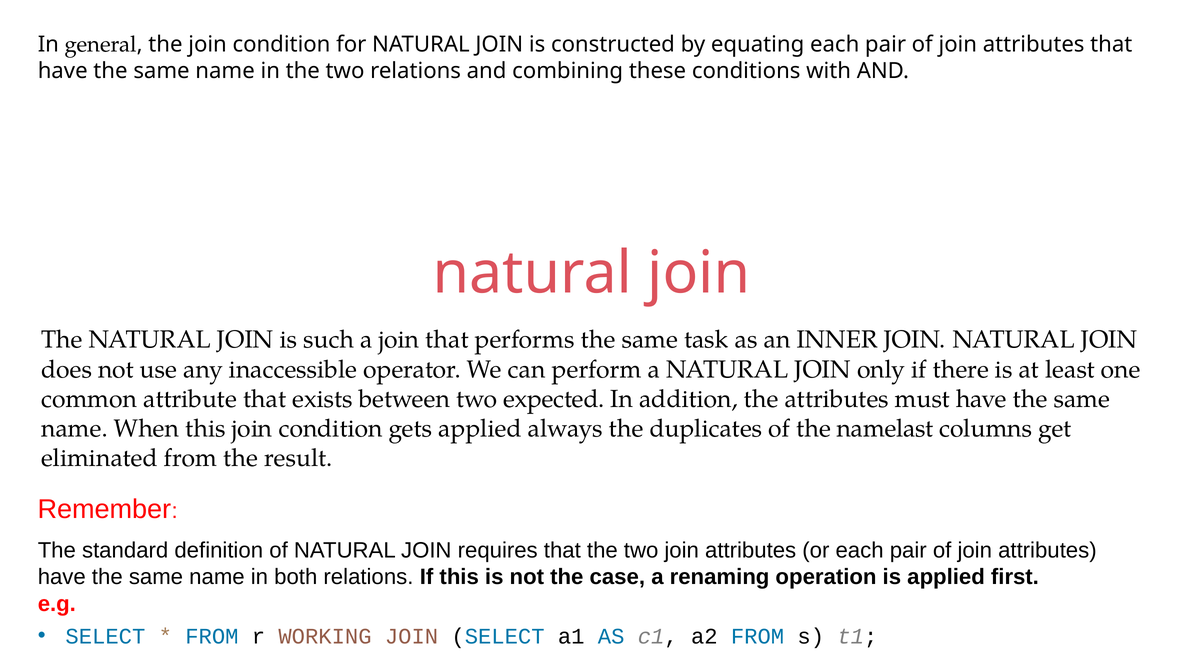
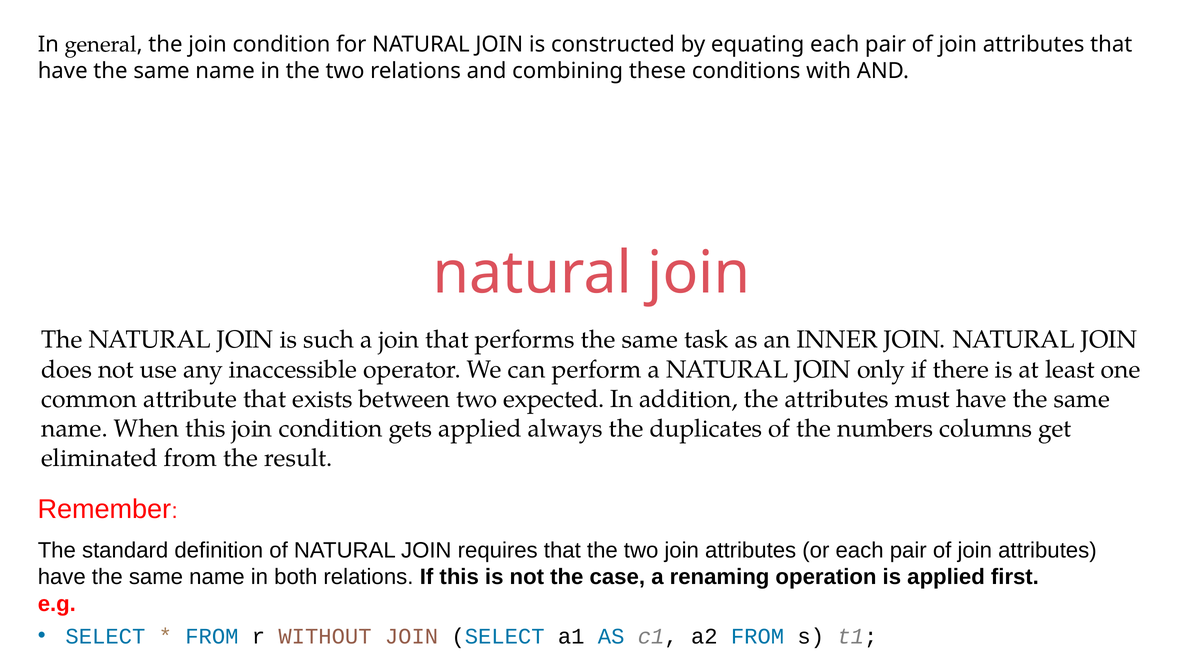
namelast: namelast -> numbers (885, 428)
WORKING: WORKING -> WITHOUT (325, 636)
